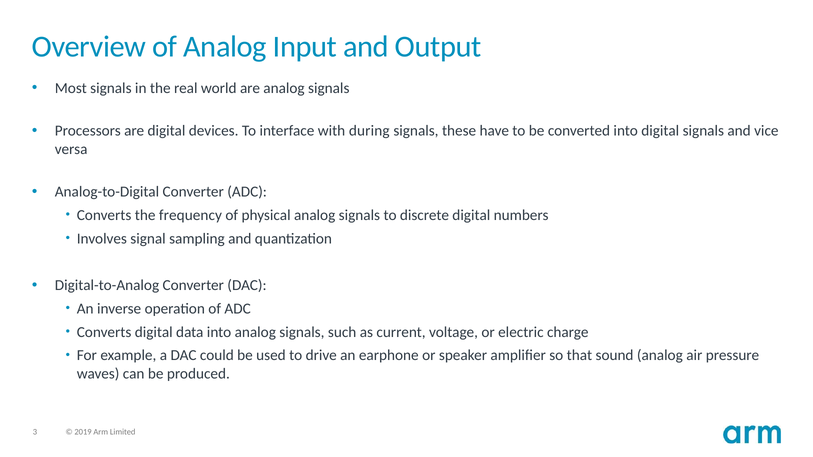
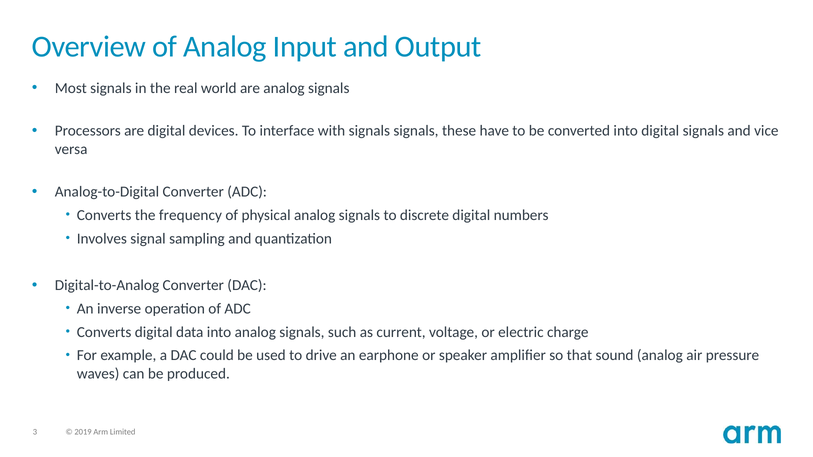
with during: during -> signals (369, 131)
